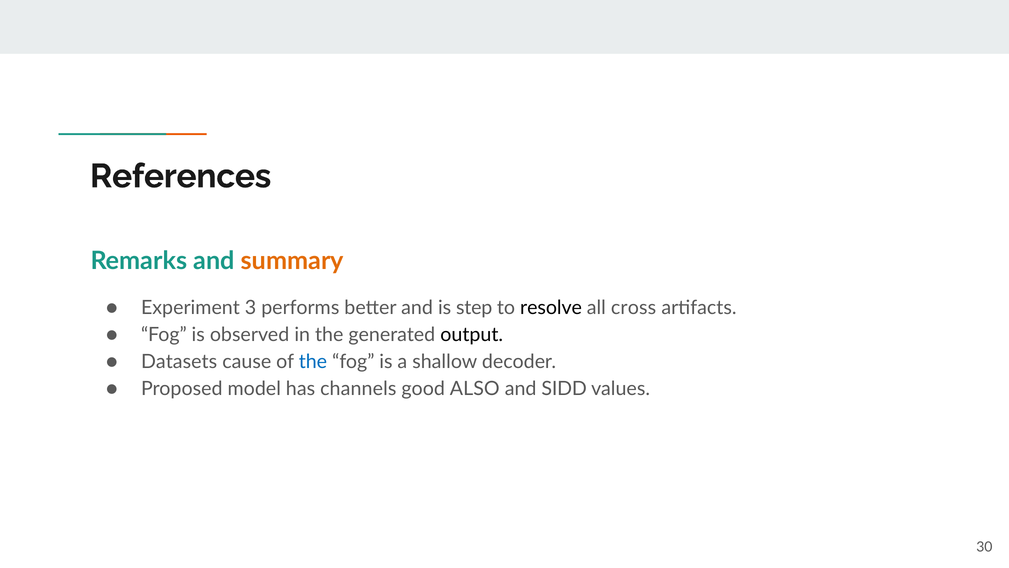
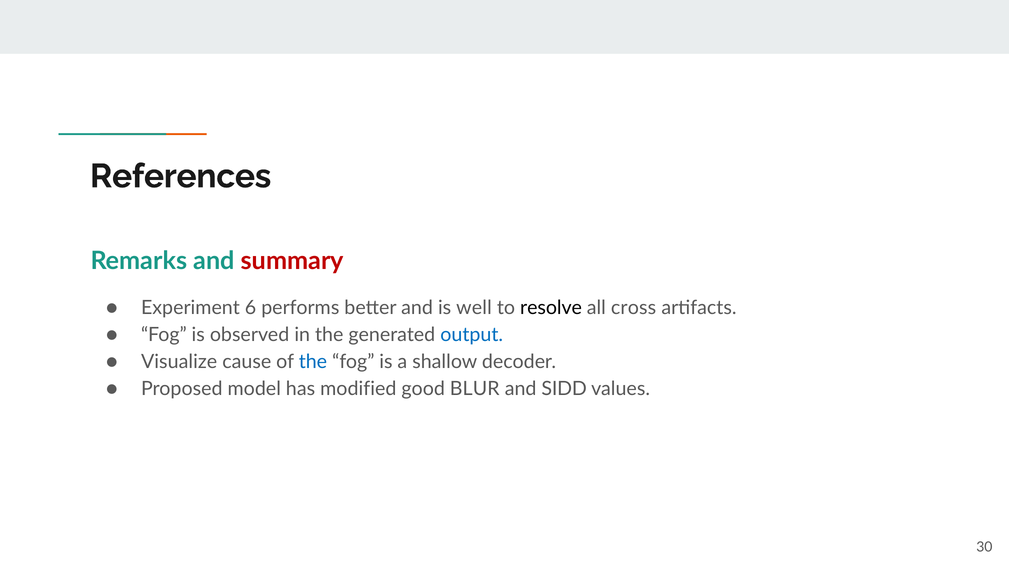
summary colour: orange -> red (292, 261)
3: 3 -> 6 (251, 307)
step: step -> well (474, 307)
output colour: black -> blue (472, 335)
Datasets: Datasets -> Visualize (179, 362)
channels: channels -> modified (358, 389)
ALSO: ALSO -> BLUR (475, 389)
